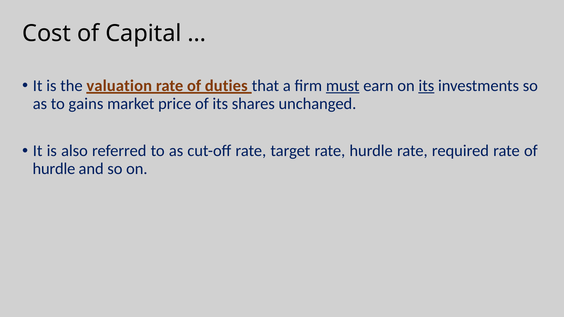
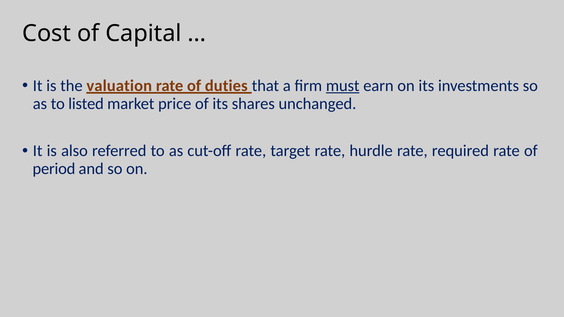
its underline: present -> none (426, 86)
gains: gains -> listed (86, 104)
hurdle: hurdle -> period (54, 169)
